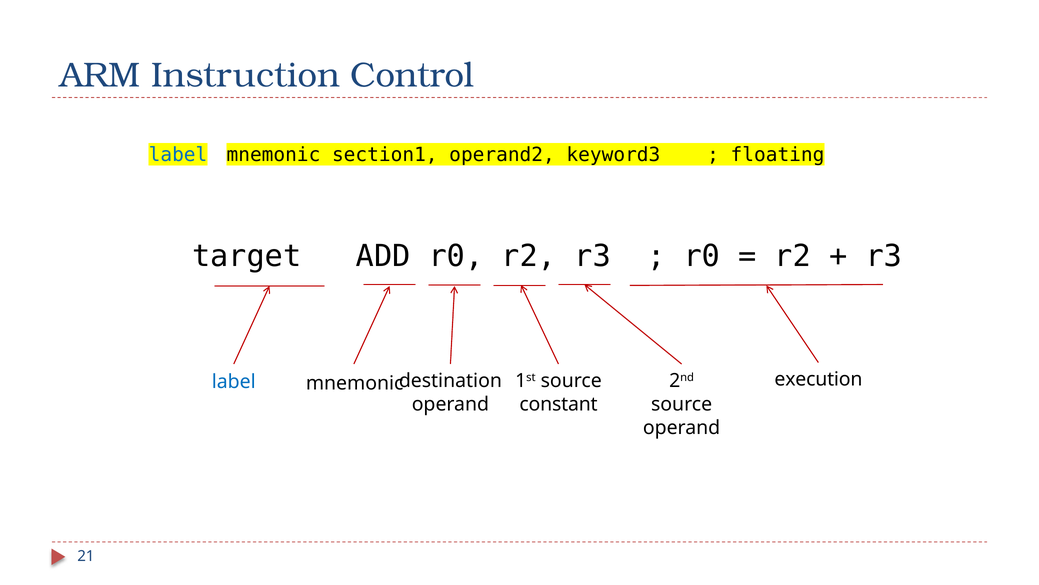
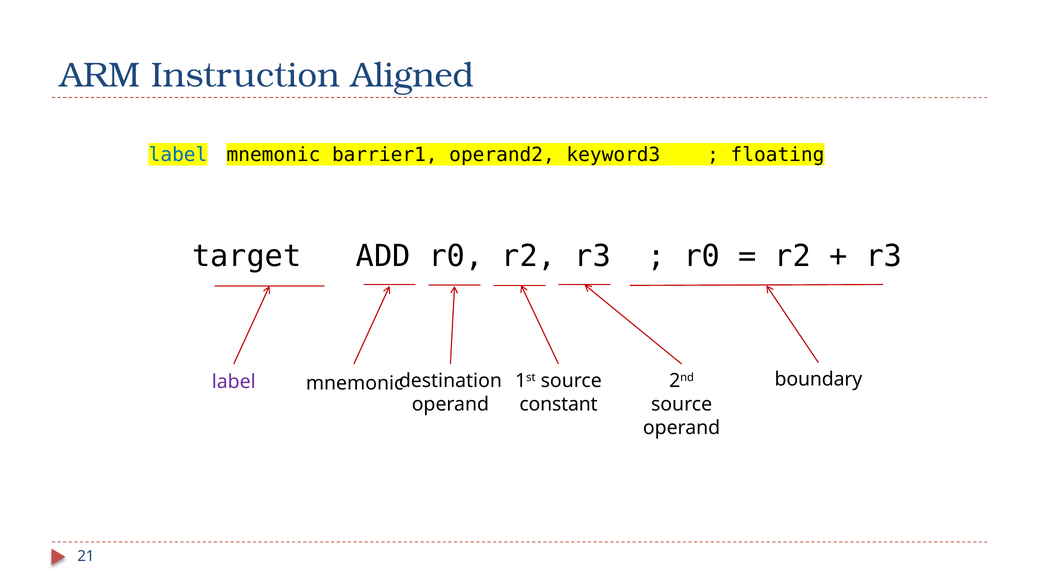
Control: Control -> Aligned (412, 75)
section1: section1 -> barrier1 (385, 154)
label colour: blue -> purple (234, 382)
execution: execution -> boundary (818, 379)
